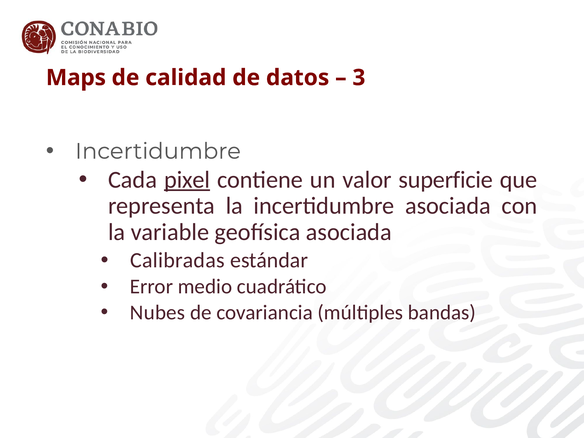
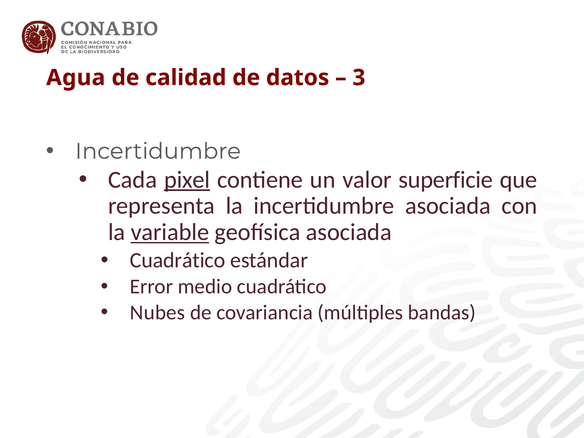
Maps: Maps -> Agua (76, 78)
variable underline: none -> present (170, 232)
Calibradas: Calibradas -> Cuadrático (178, 260)
